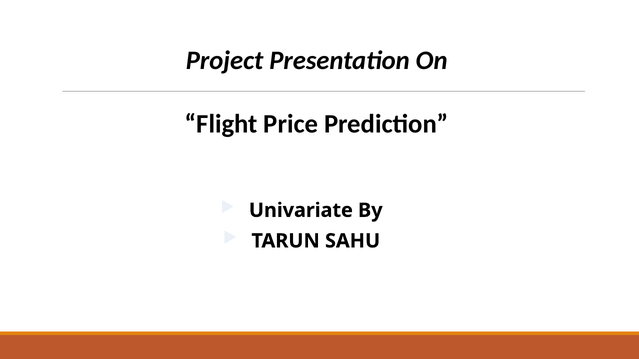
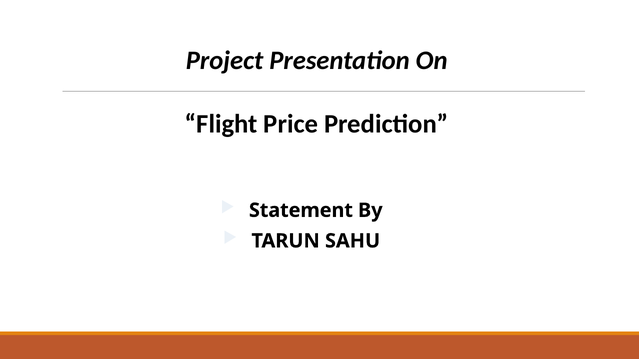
Univariate: Univariate -> Statement (301, 211)
